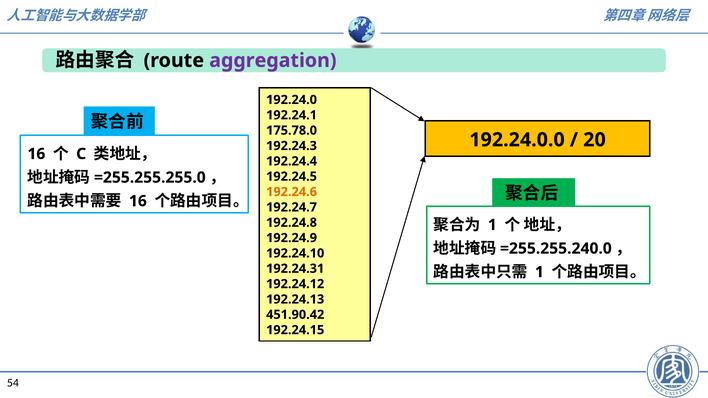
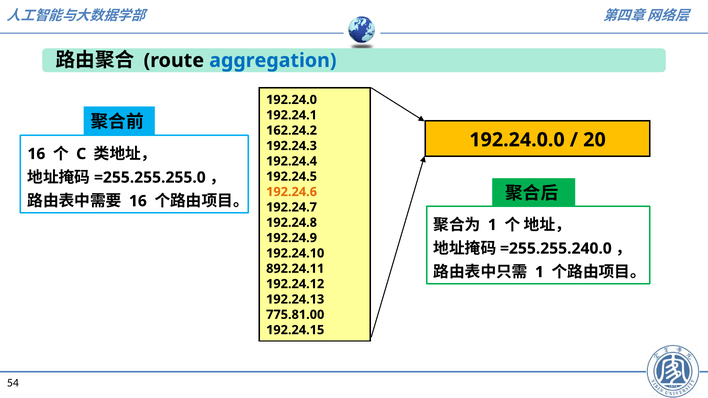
aggregation colour: purple -> blue (273, 60)
175.78.0: 175.78.0 -> 162.24.2 (292, 131)
192.24.31: 192.24.31 -> 892.24.11 (295, 269)
451.90.42: 451.90.42 -> 775.81.00 (295, 315)
